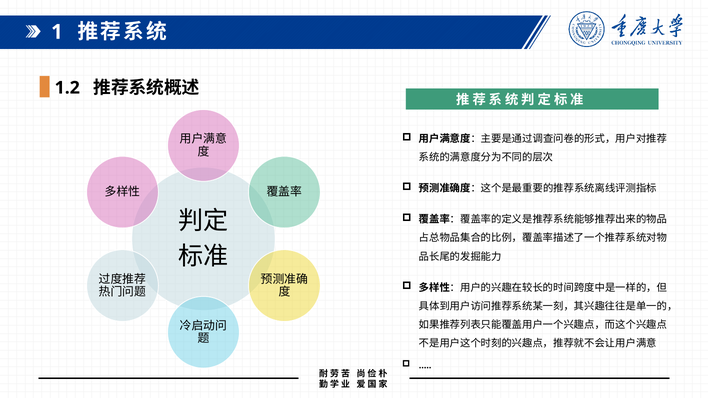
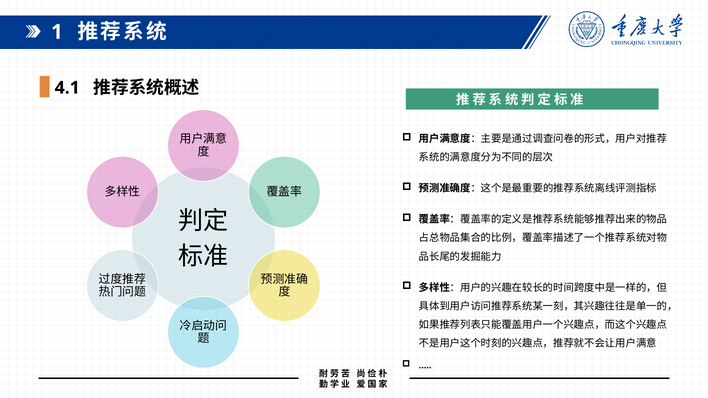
1.2: 1.2 -> 4.1 (67, 88)
